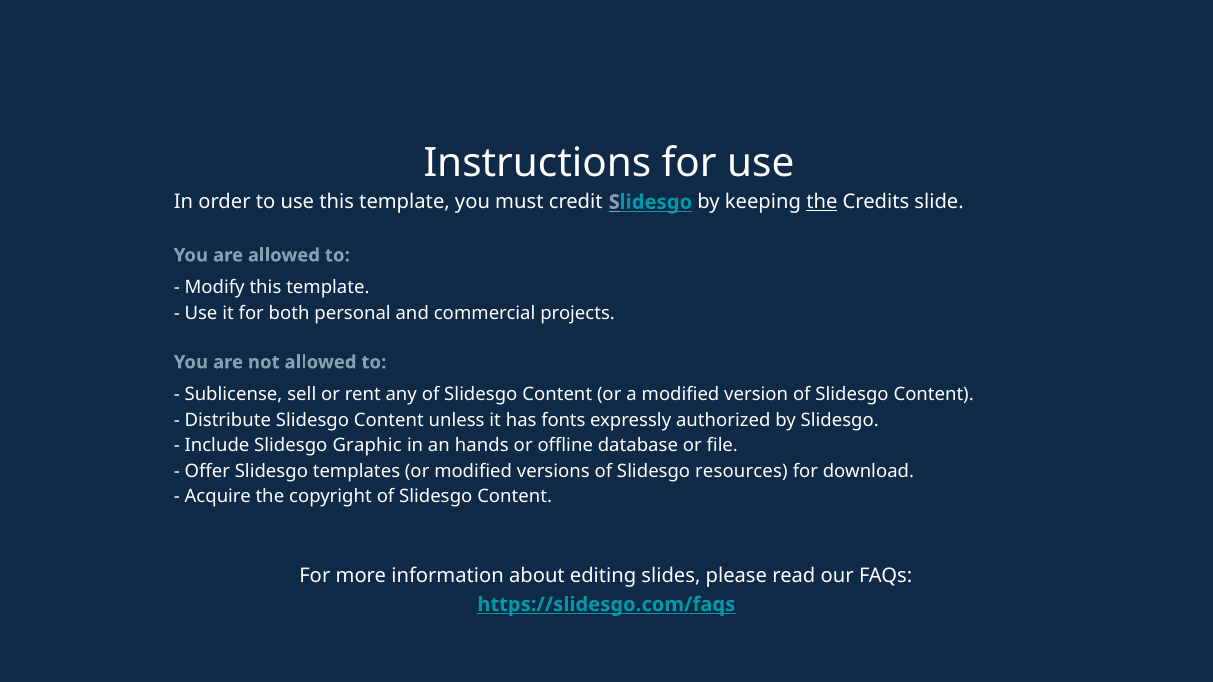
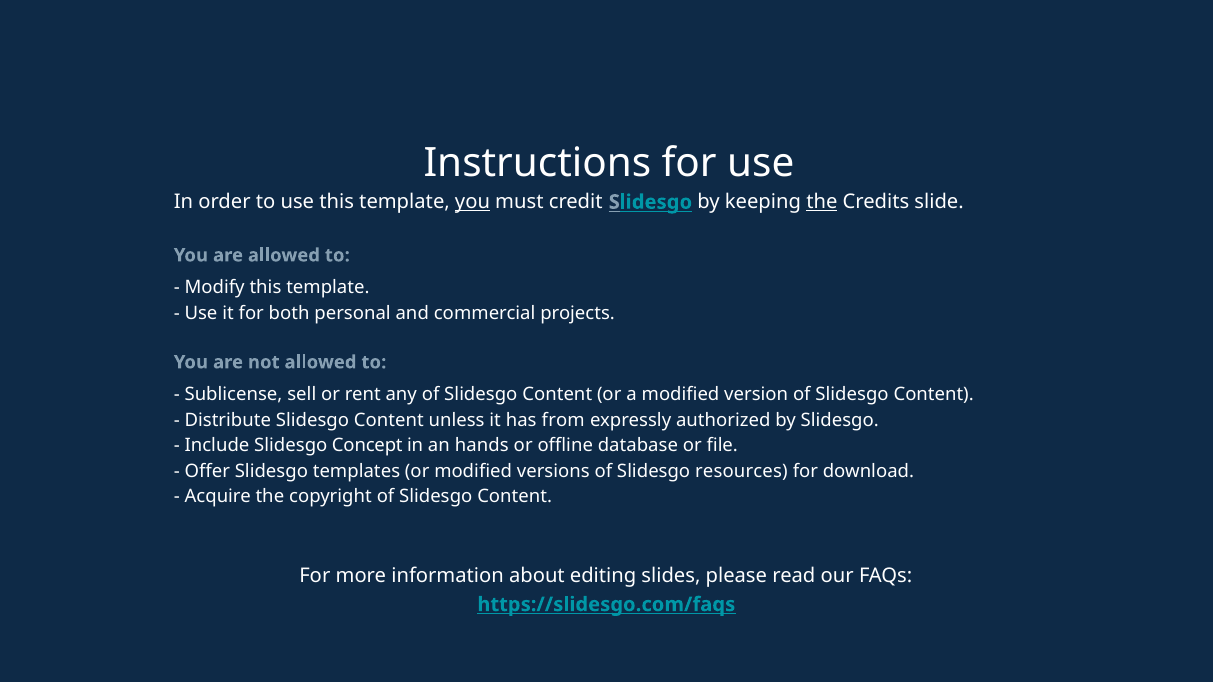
you underline: none -> present (473, 202)
fonts: fonts -> from (563, 420)
Graphic: Graphic -> Concept (367, 446)
